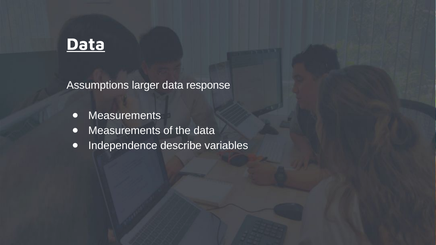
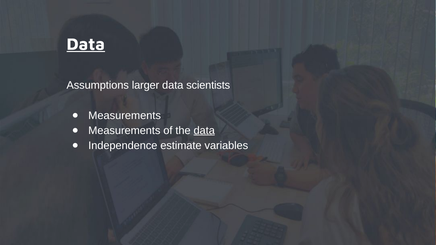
response: response -> scientists (208, 85)
data underline: none -> present (204, 131)
describe: describe -> estimate (181, 146)
